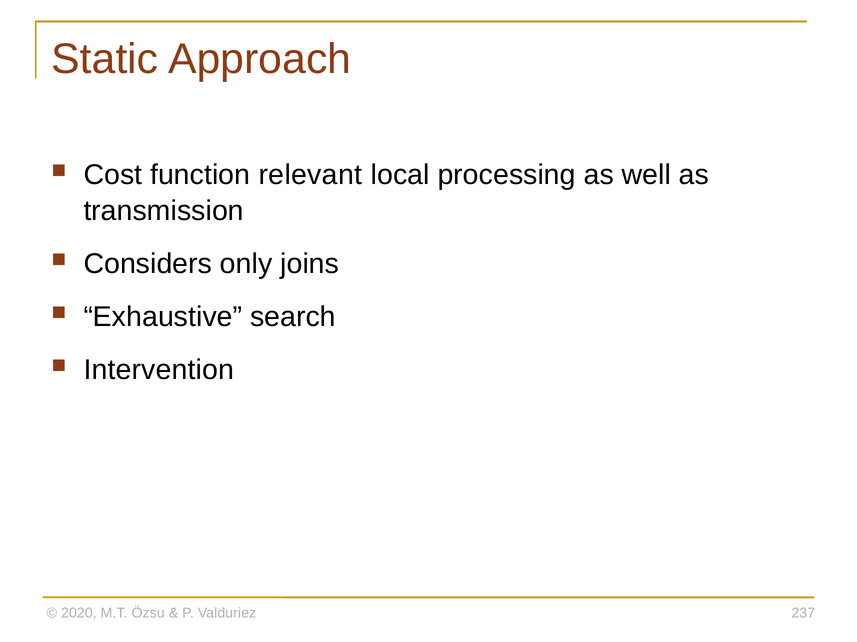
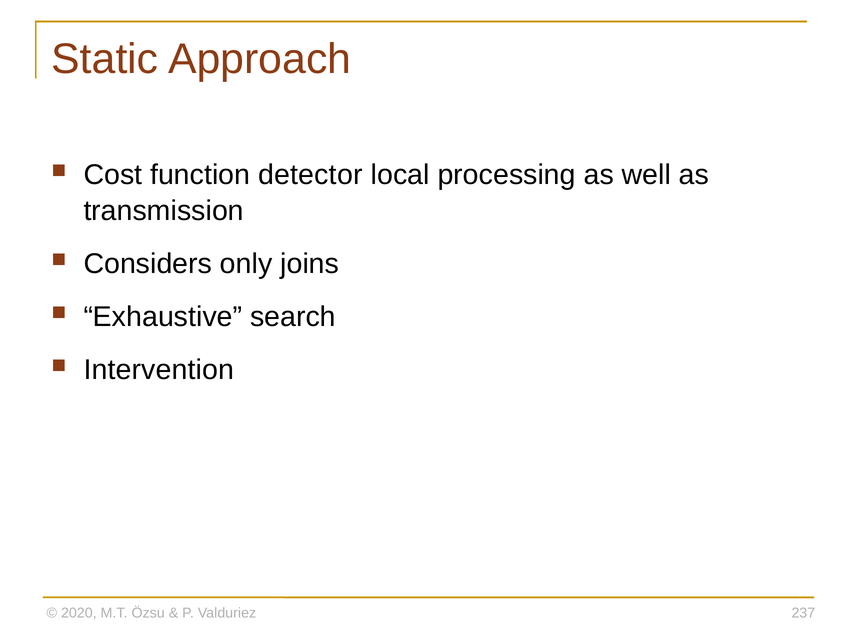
relevant: relevant -> detector (310, 175)
